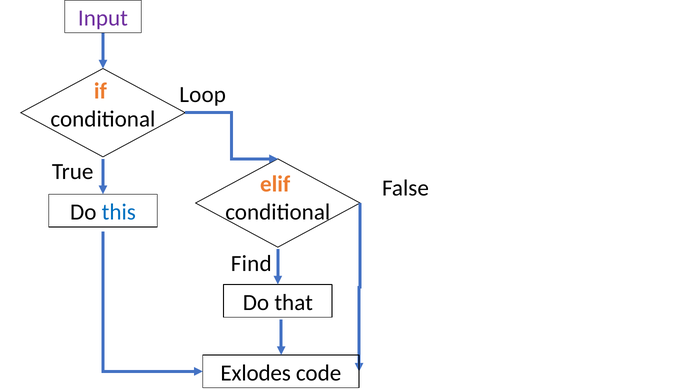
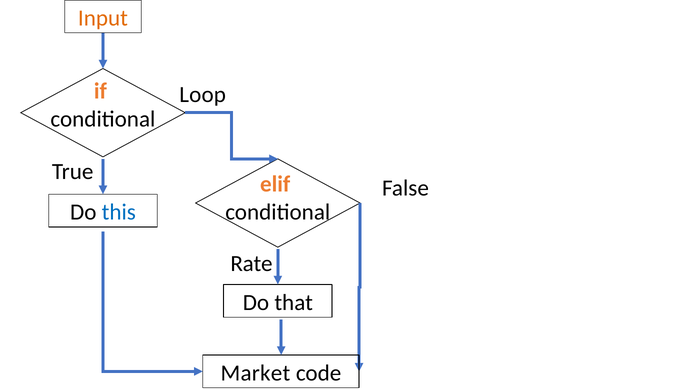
Input colour: purple -> orange (103, 18)
Find: Find -> Rate (251, 263)
Exlodes: Exlodes -> Market (255, 373)
